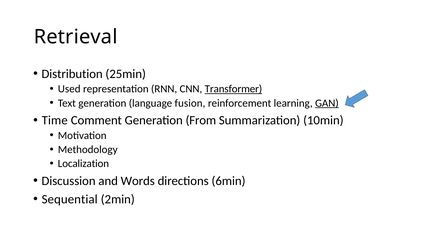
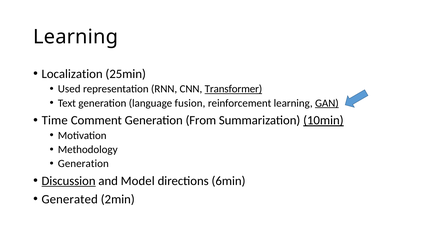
Retrieval: Retrieval -> Learning (76, 37)
Distribution: Distribution -> Localization (72, 74)
10min underline: none -> present (323, 120)
Localization: Localization -> Generation (83, 163)
Discussion underline: none -> present (69, 181)
Words: Words -> Model (138, 181)
Sequential: Sequential -> Generated (70, 199)
